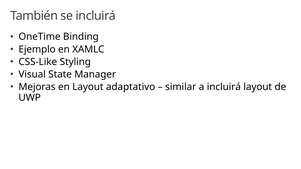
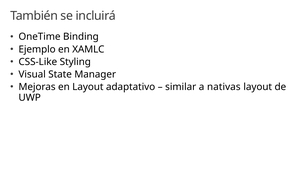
a incluirá: incluirá -> nativas (224, 87)
